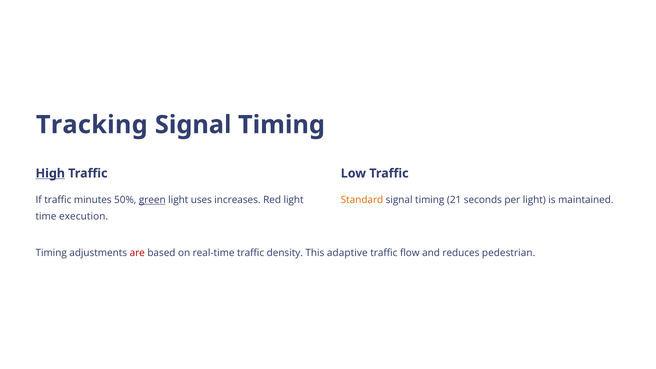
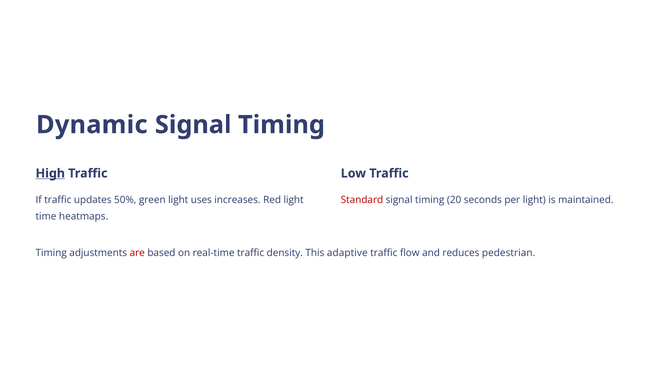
Tracking: Tracking -> Dynamic (92, 125)
minutes: minutes -> updates (93, 200)
green underline: present -> none (152, 200)
Standard colour: orange -> red (362, 200)
21: 21 -> 20 (454, 200)
execution: execution -> heatmaps (84, 216)
